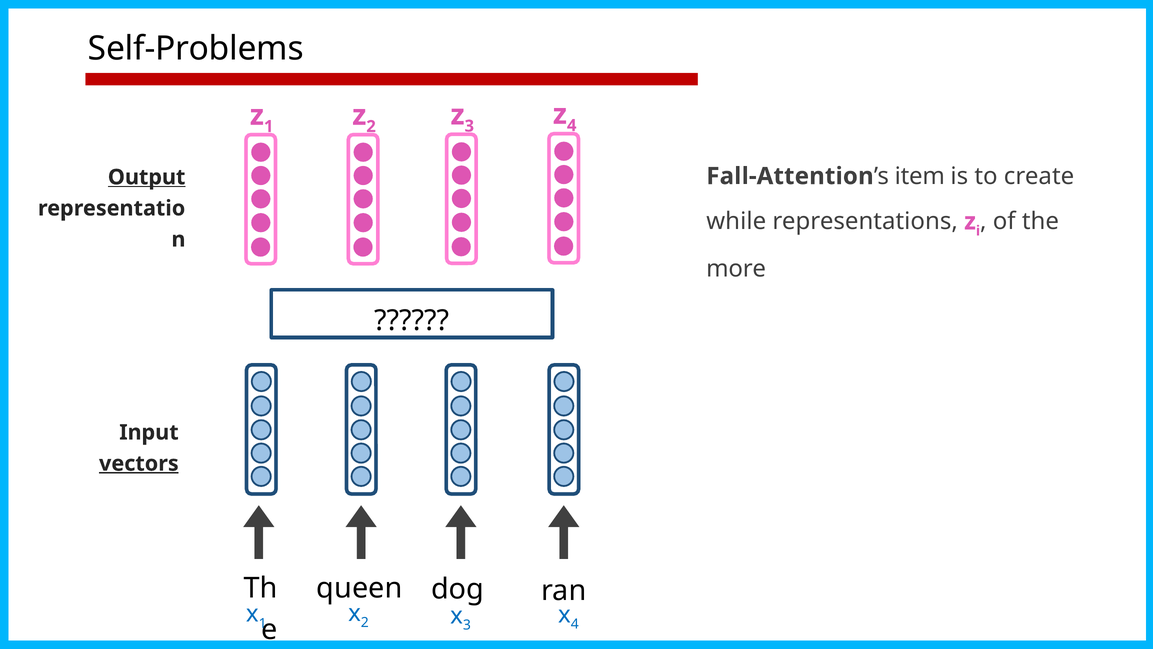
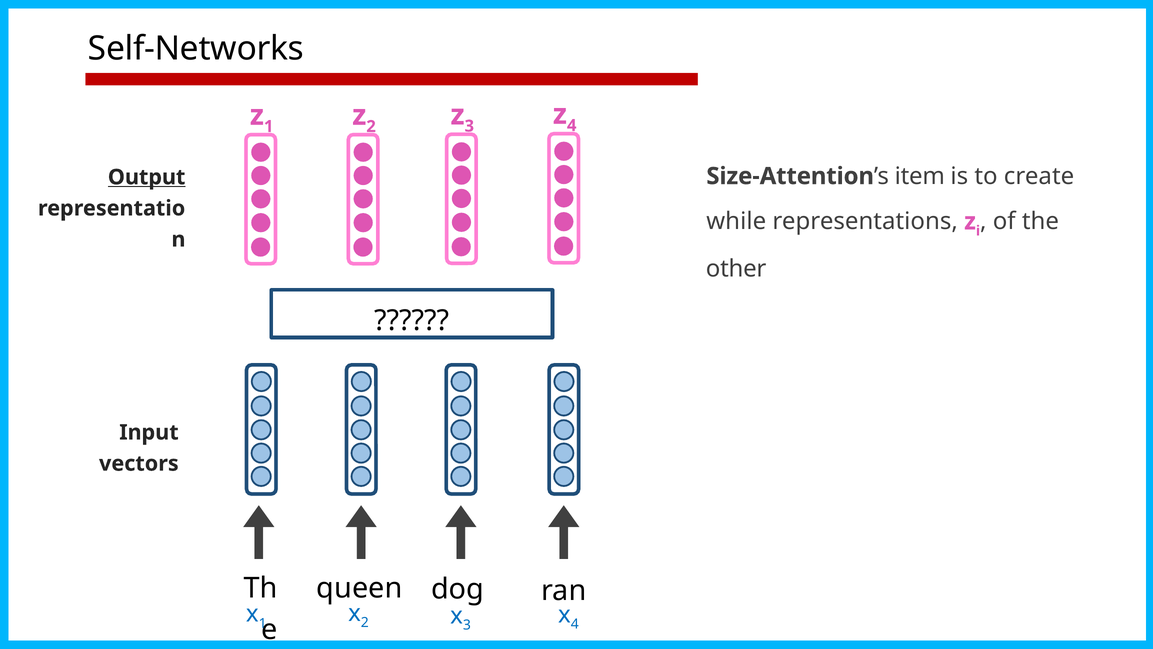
Self-Problems: Self-Problems -> Self-Networks (196, 48)
Fall-Attention: Fall-Attention -> Size-Attention (790, 176)
more: more -> other (736, 268)
vectors underline: present -> none (139, 463)
